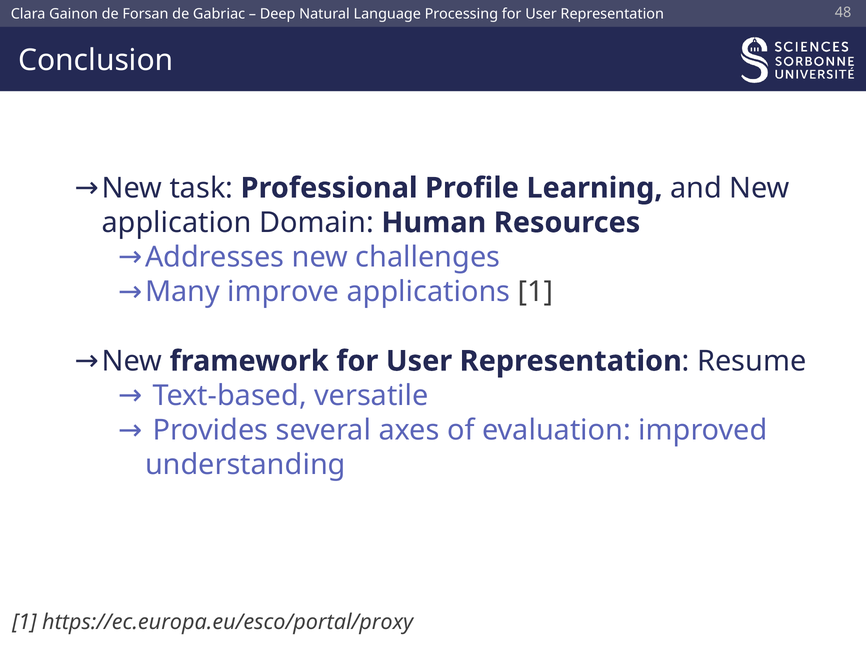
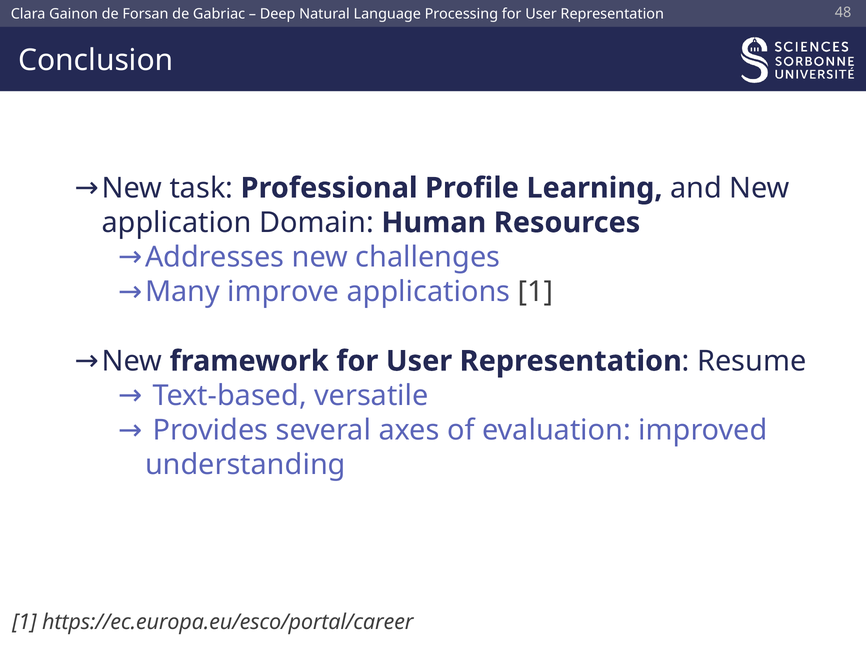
https://ec.europa.eu/esco/portal/proxy: https://ec.europa.eu/esco/portal/proxy -> https://ec.europa.eu/esco/portal/career (228, 623)
